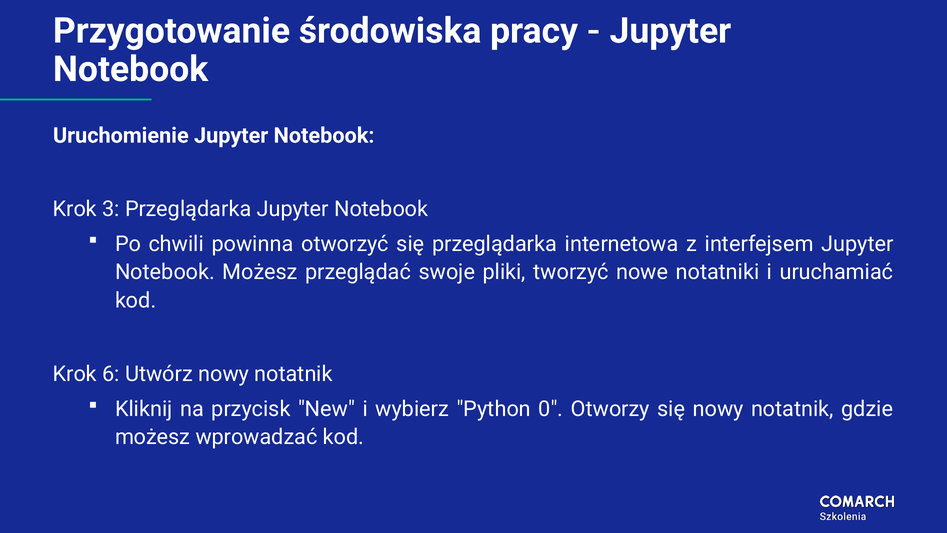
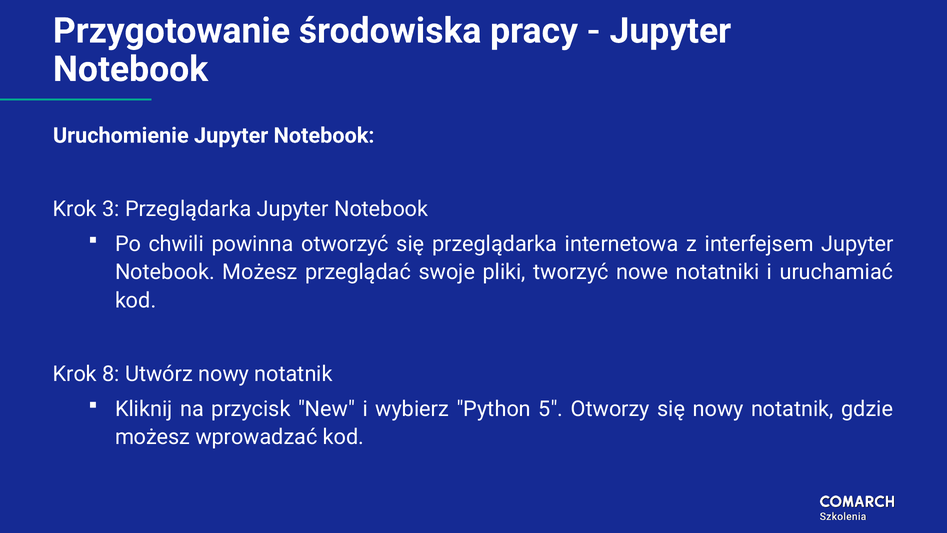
6: 6 -> 8 (111, 374)
0: 0 -> 5 (551, 409)
